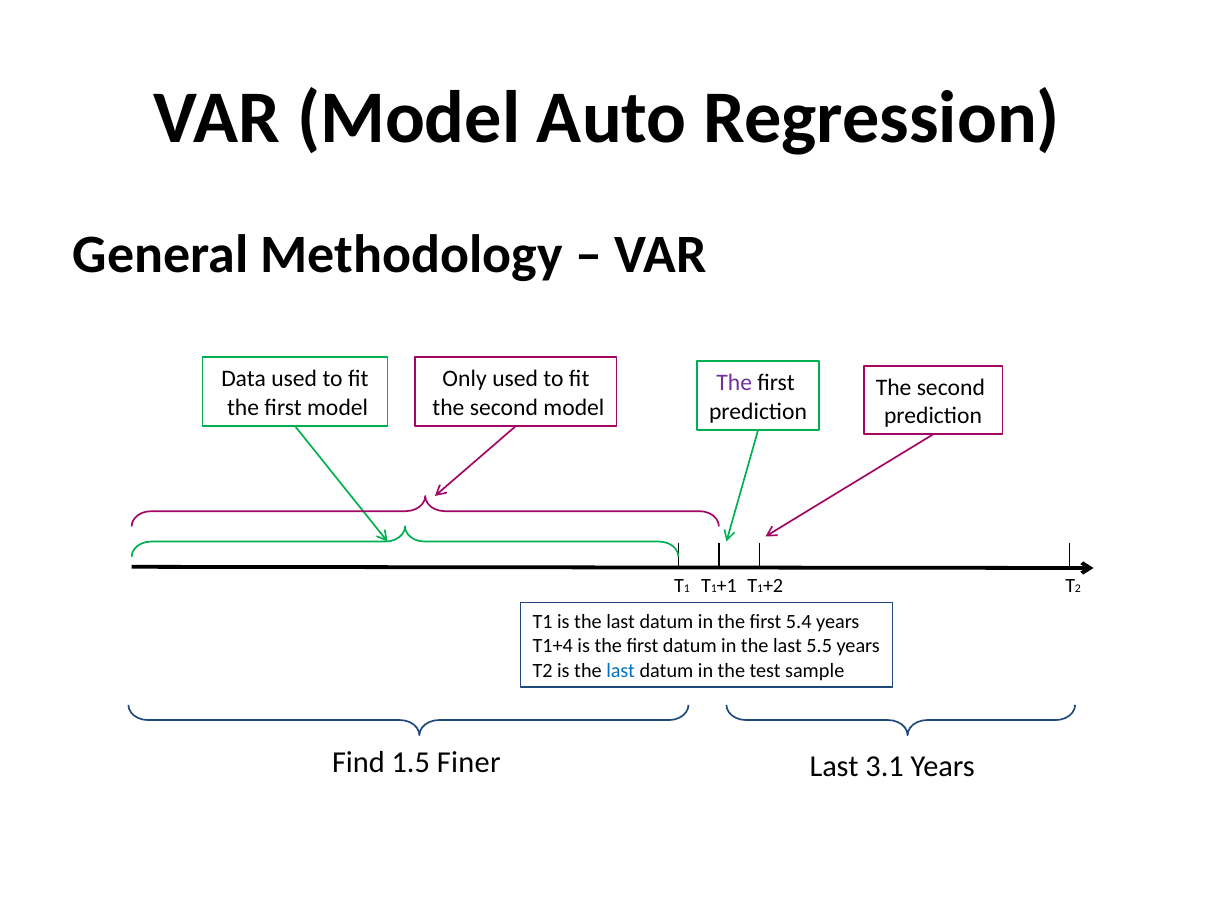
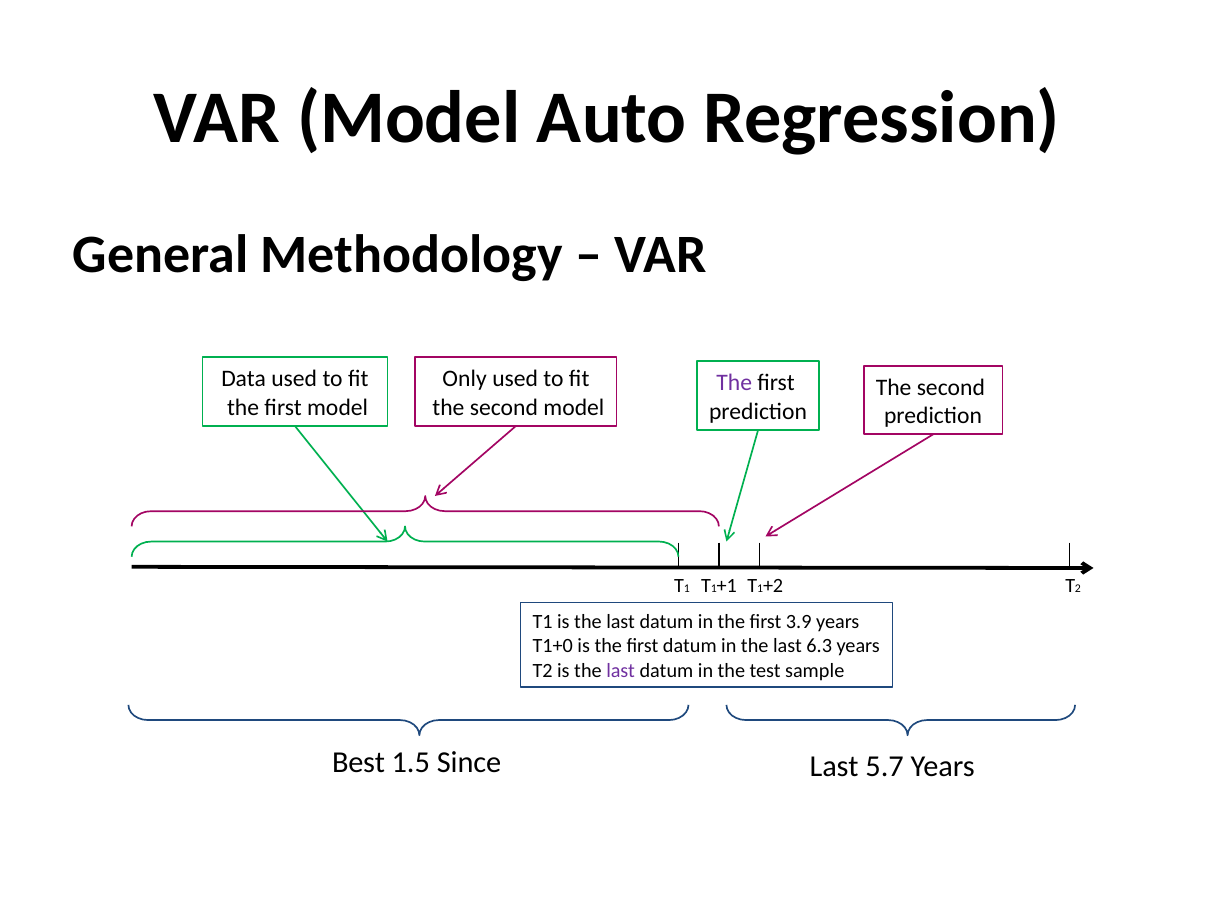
5.4: 5.4 -> 3.9 (799, 622)
T1+4: T1+4 -> T1+0 (553, 646)
5.5: 5.5 -> 6.3 (819, 646)
last colour: blue -> purple (621, 671)
Find: Find -> Best (359, 763)
Finer: Finer -> Since (469, 763)
3.1: 3.1 -> 5.7 (885, 767)
